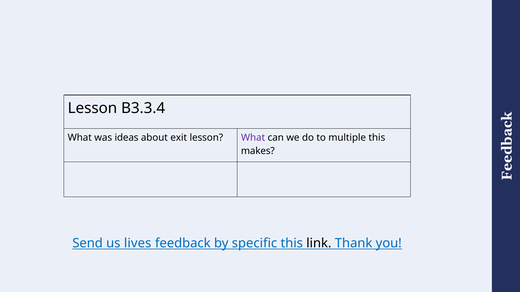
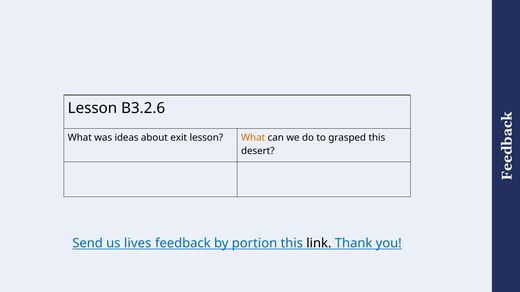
B3.3.4: B3.3.4 -> B3.2.6 (143, 108)
What colour: purple -> orange (253, 138)
multiple: multiple -> grasped (347, 138)
makes: makes -> desert (258, 151)
specific: specific -> portion (255, 244)
